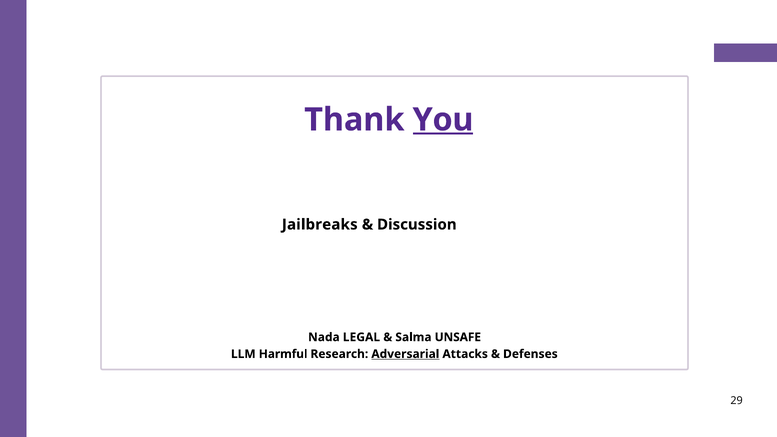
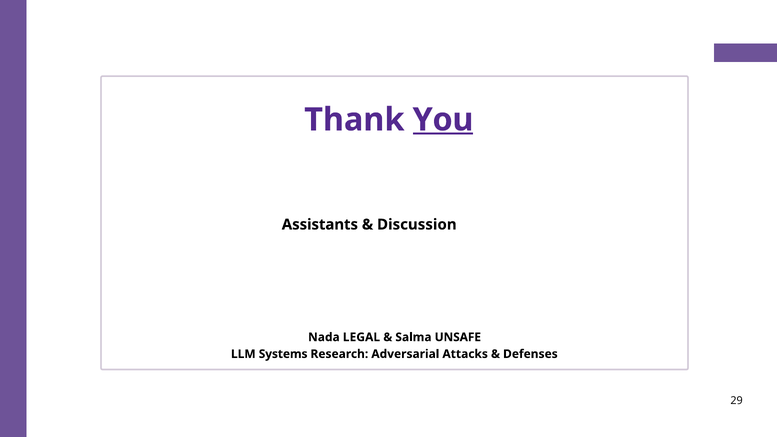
Jailbreaks: Jailbreaks -> Assistants (320, 225)
Harmful: Harmful -> Systems (283, 354)
Adversarial underline: present -> none (405, 354)
